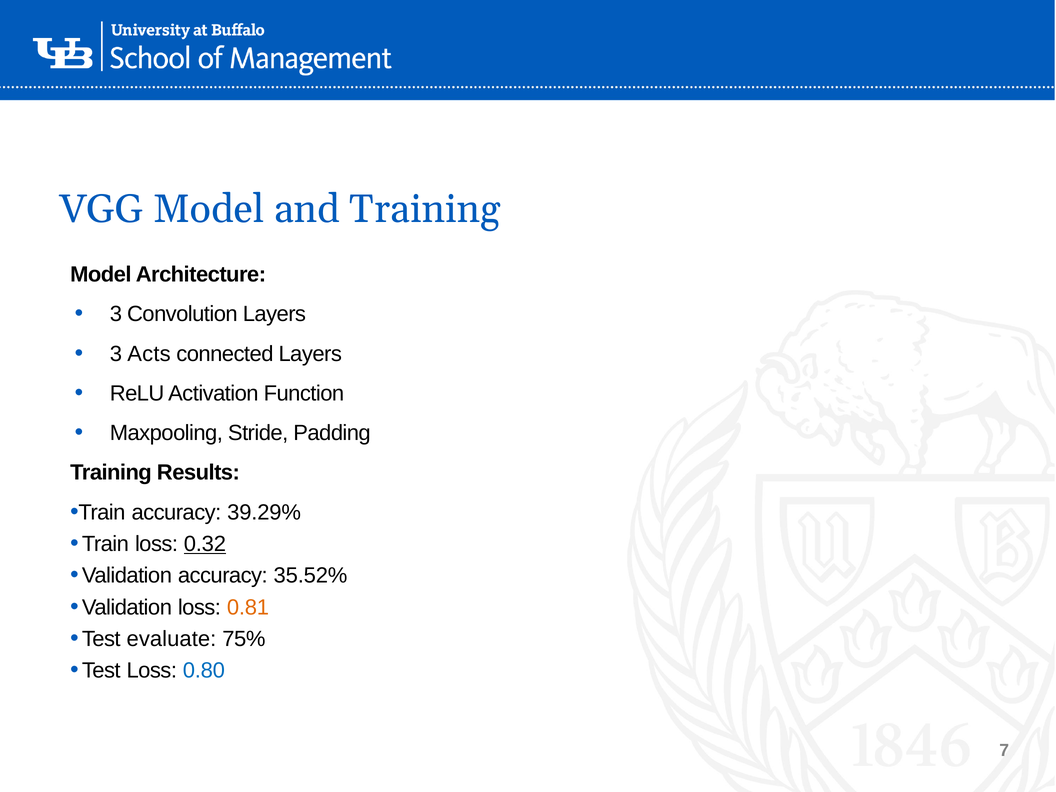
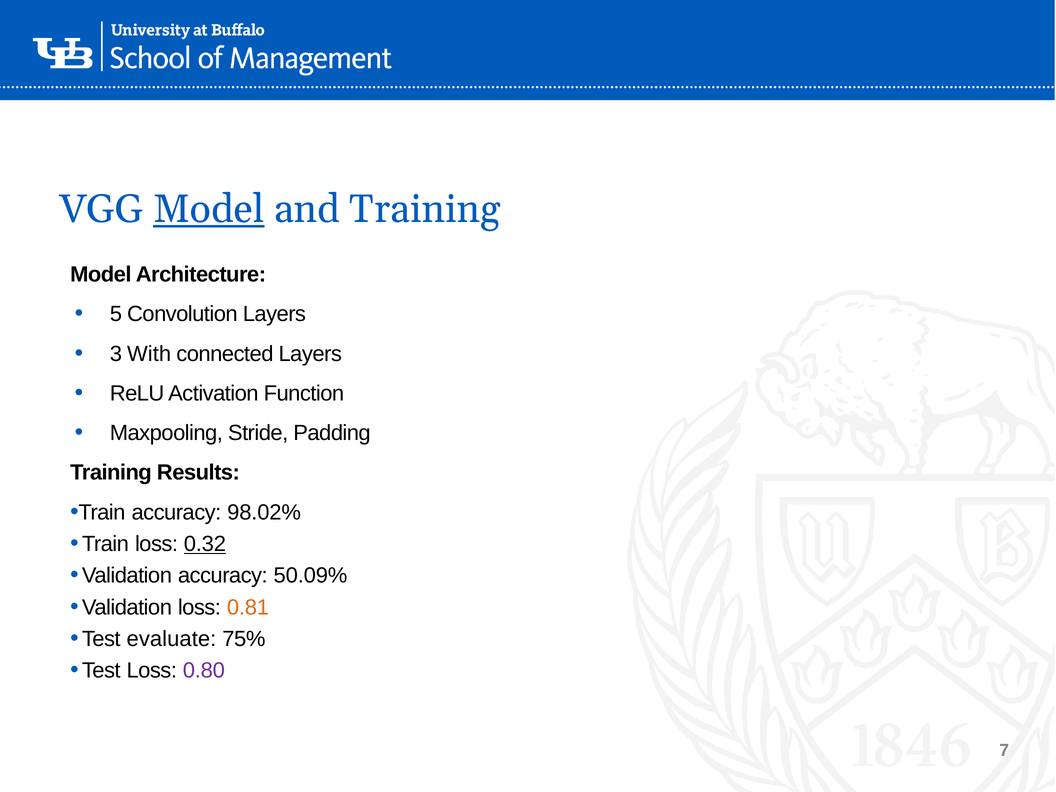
Model underline: none -> present (209, 209)
3: 3 -> 5 (116, 314)
Acts: Acts -> With (149, 354)
39.29%: 39.29% -> 98.02% (264, 512)
35.52%: 35.52% -> 50.09% (310, 576)
0.80 colour: blue -> purple (204, 670)
